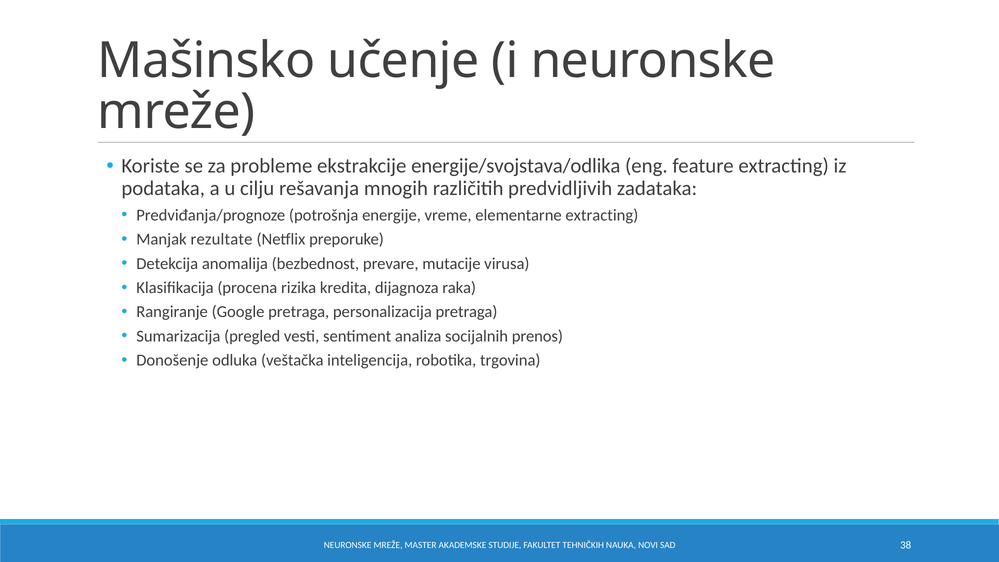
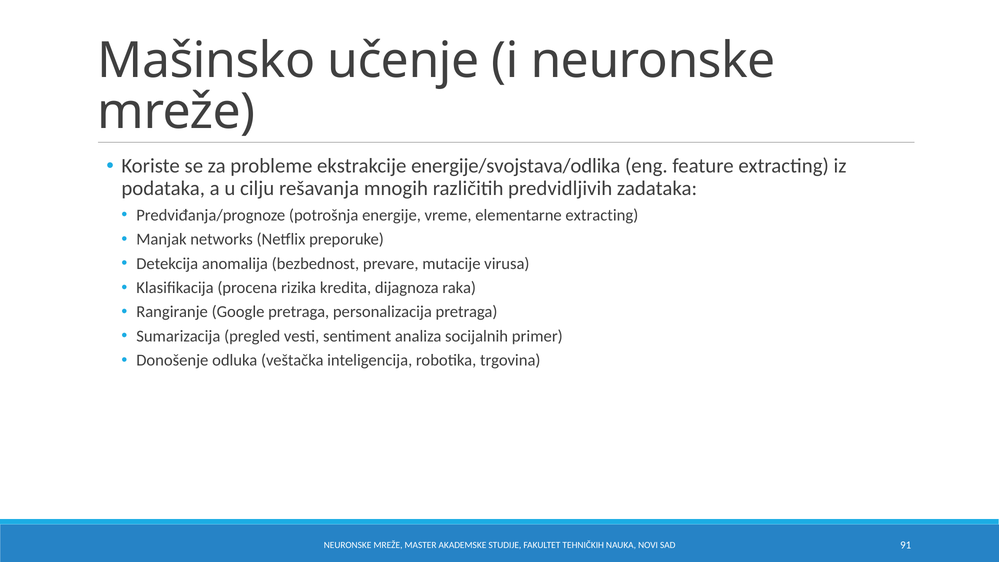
rezultate: rezultate -> networks (222, 239)
prenos: prenos -> primer (537, 336)
38: 38 -> 91 (906, 545)
